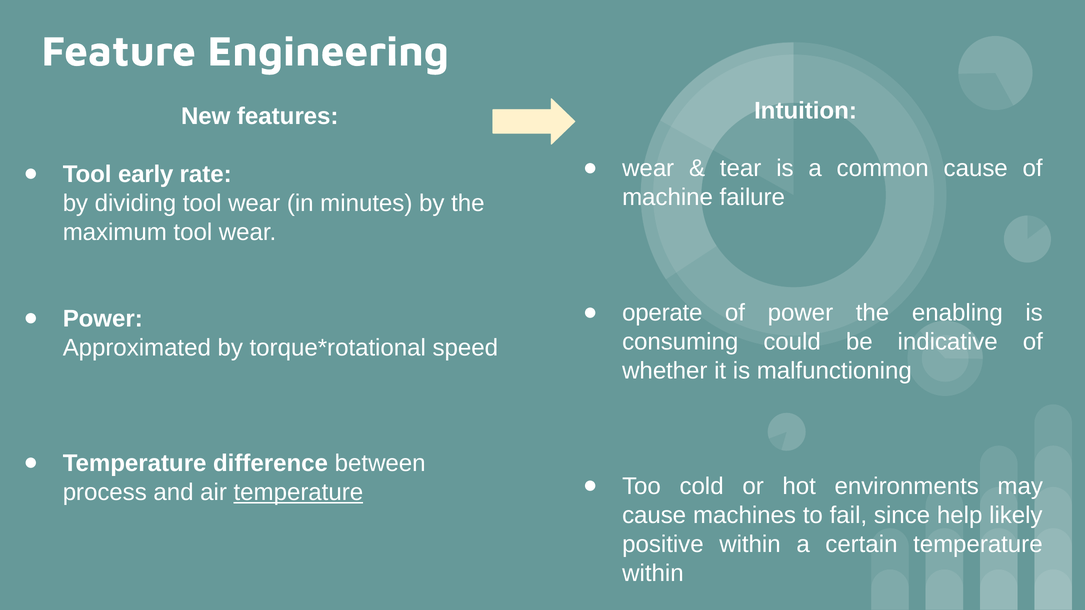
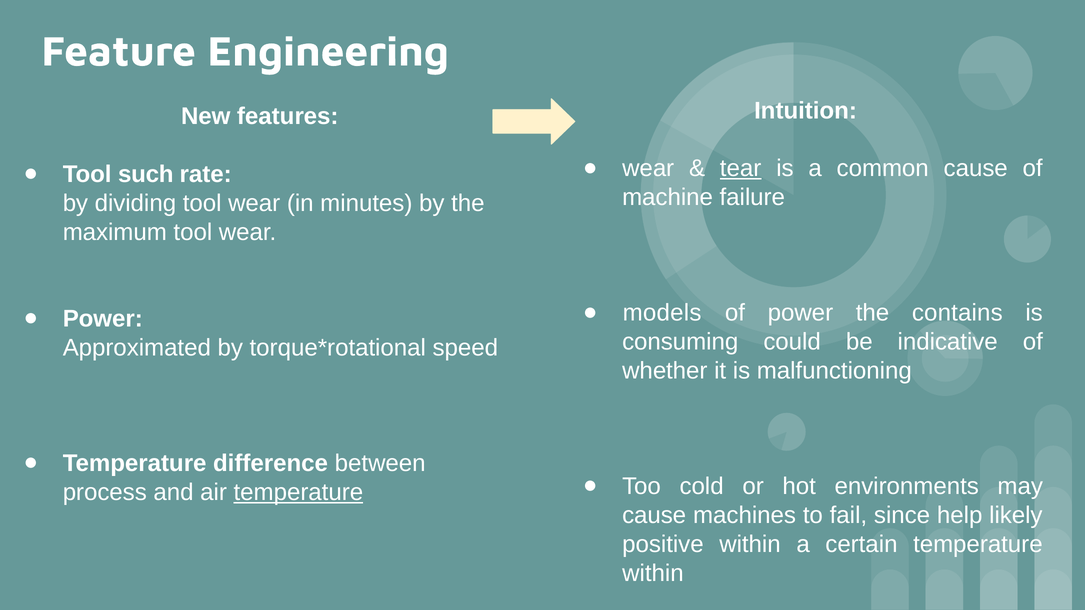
tear underline: none -> present (741, 169)
early: early -> such (146, 174)
operate: operate -> models (662, 313)
enabling: enabling -> contains (957, 313)
